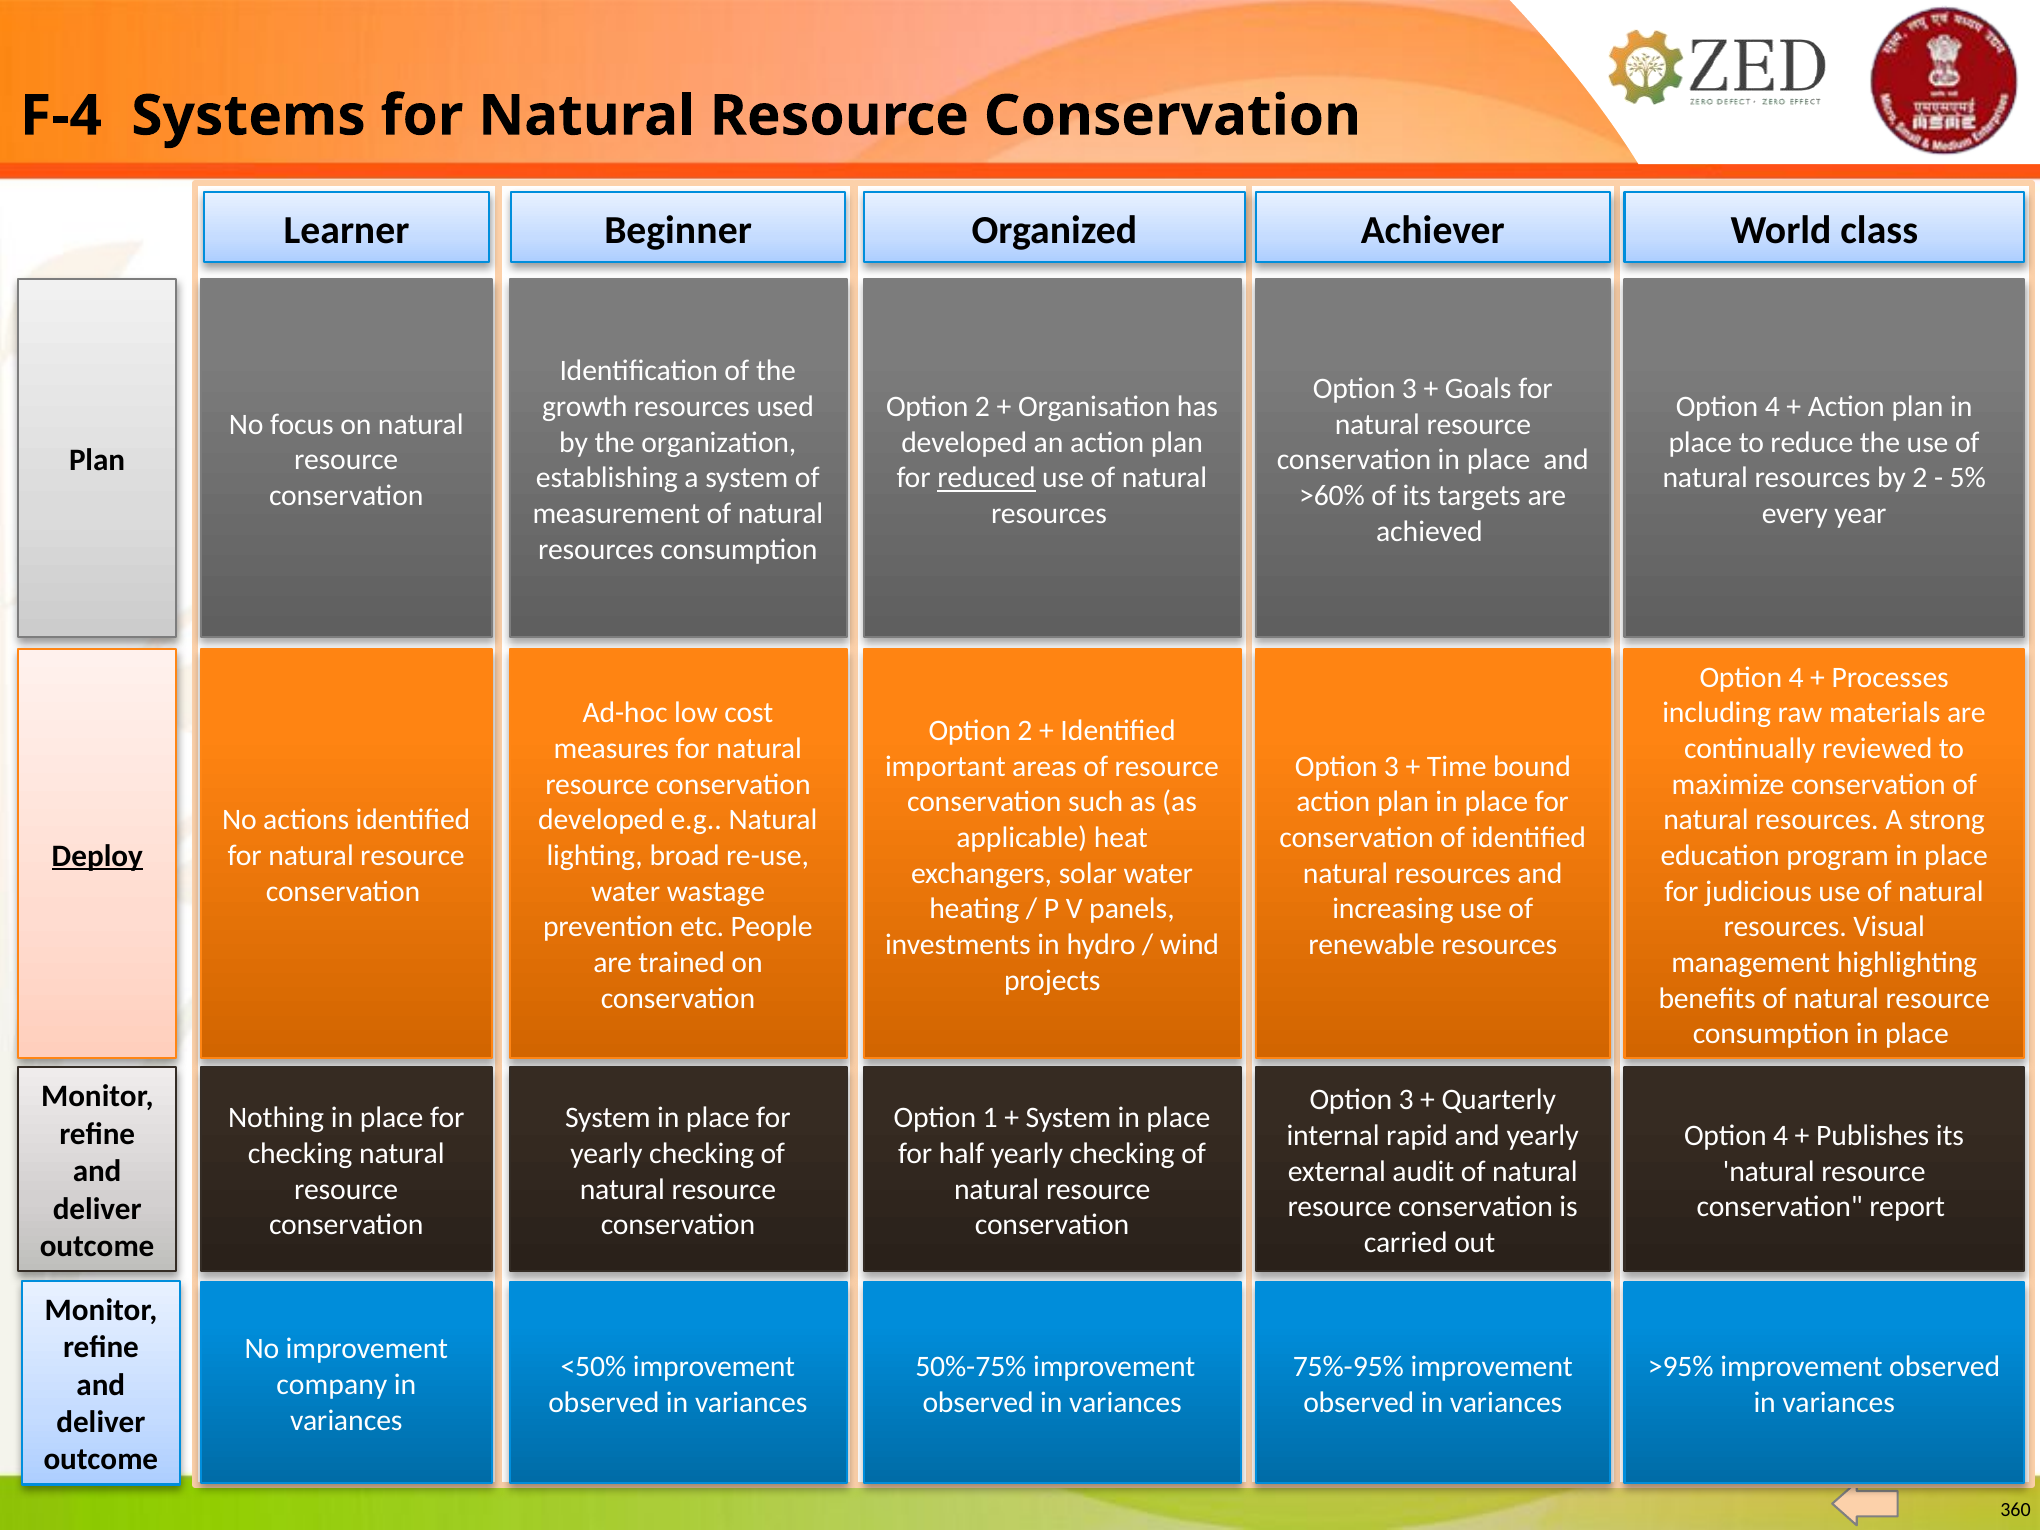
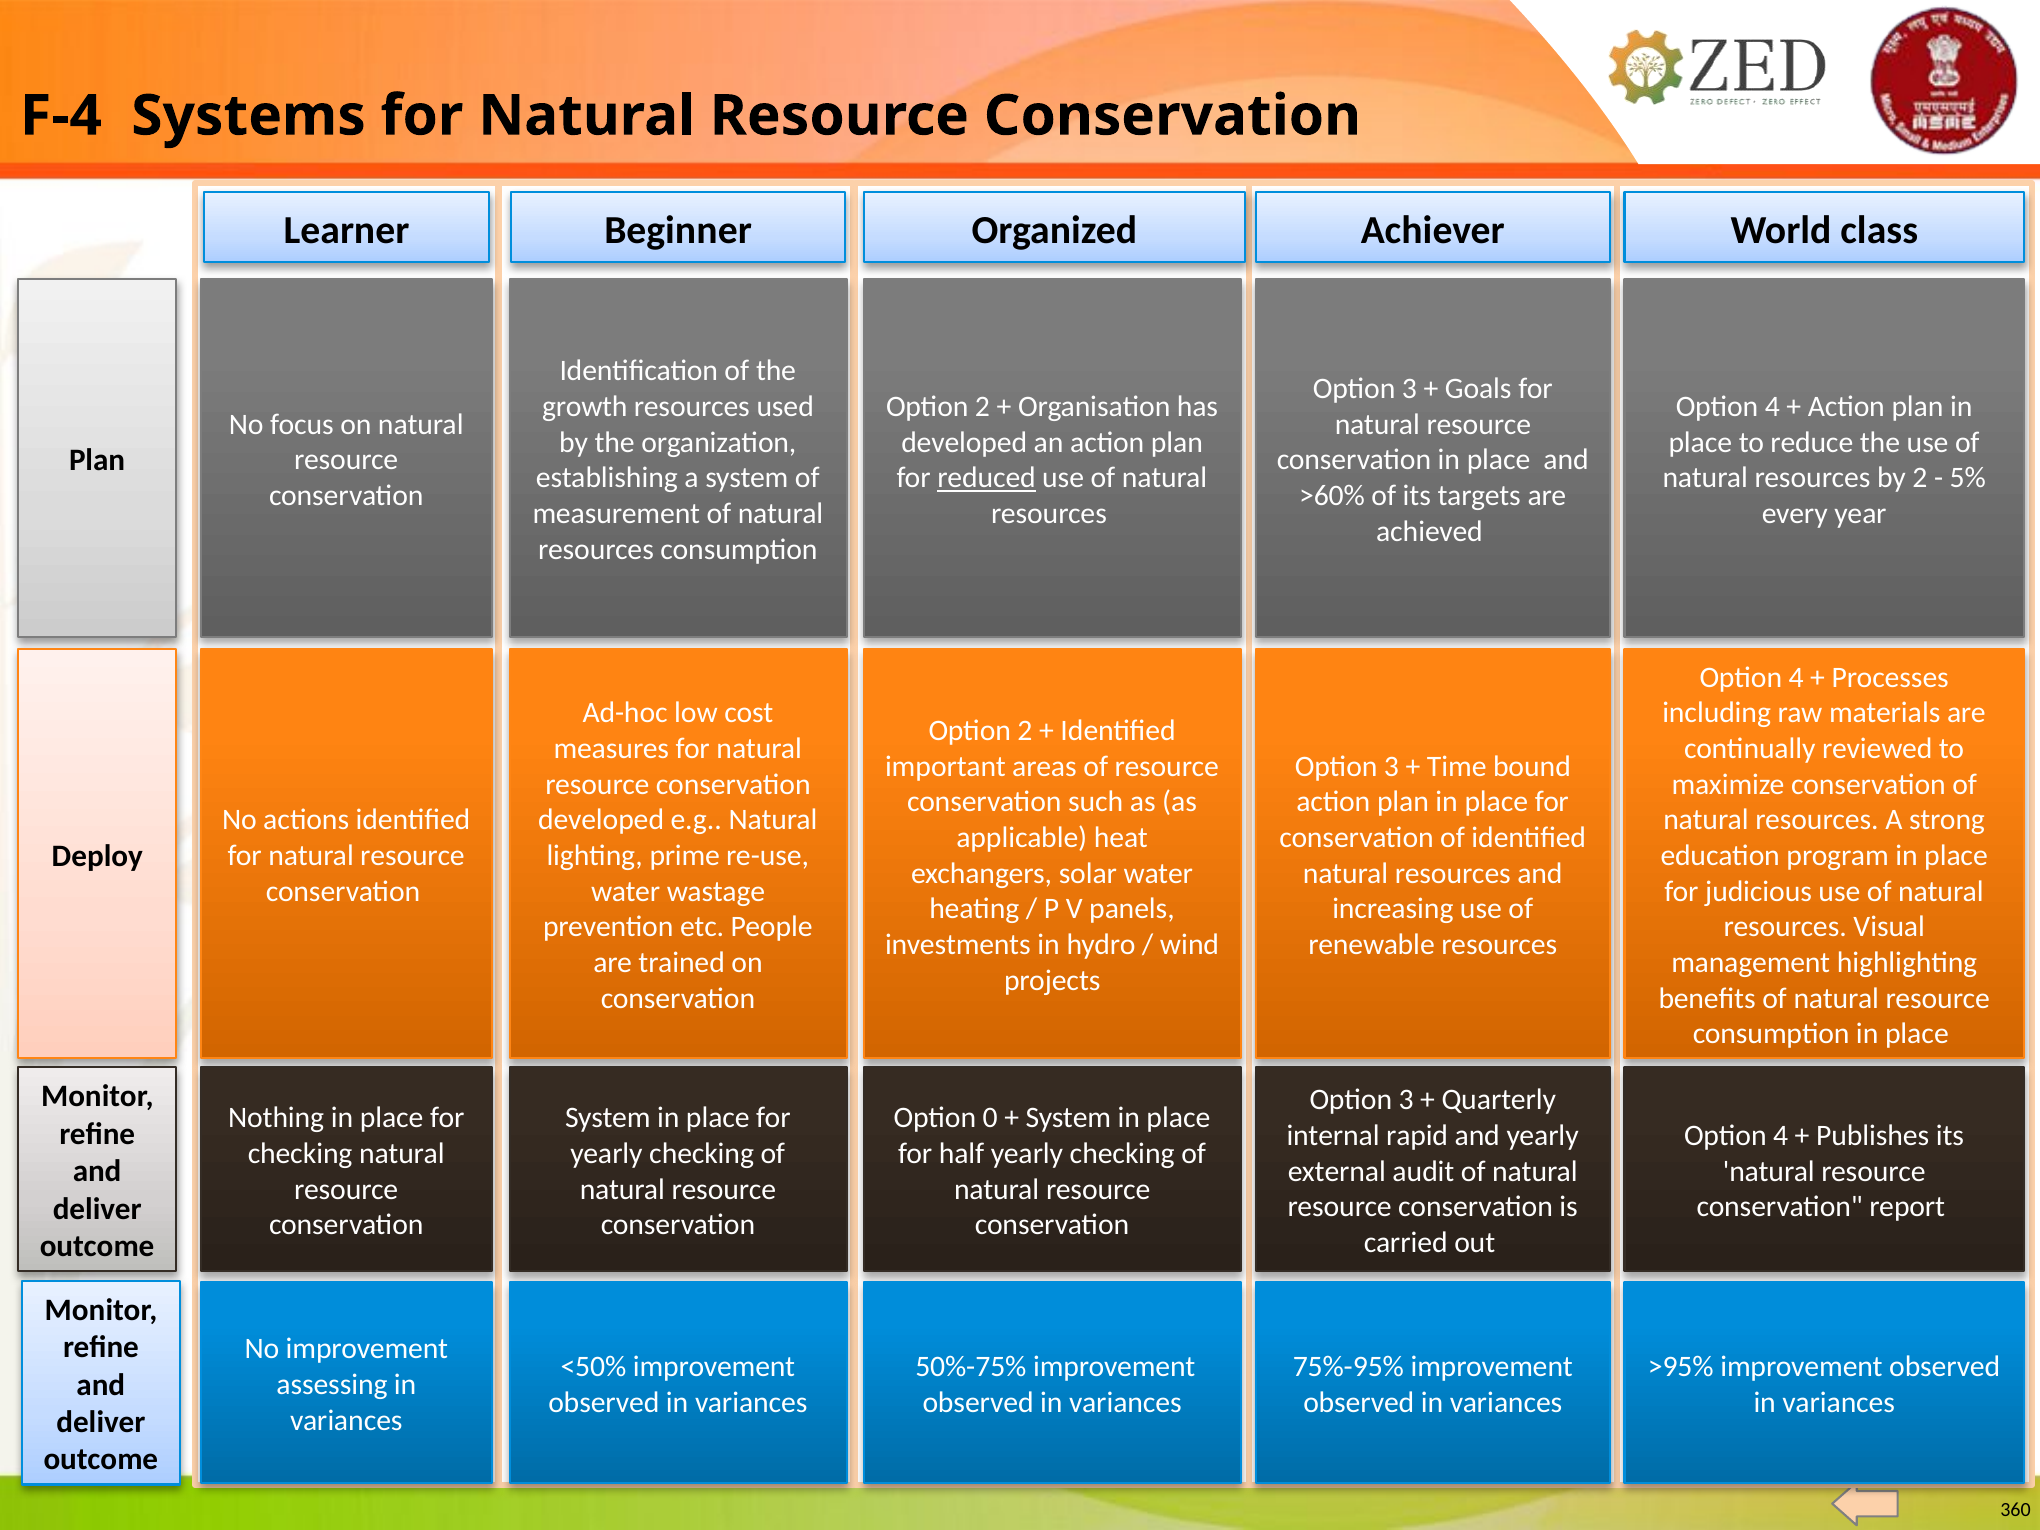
Deploy underline: present -> none (97, 856)
broad: broad -> prime (685, 856)
1: 1 -> 0 (990, 1118)
company: company -> assessing (332, 1385)
